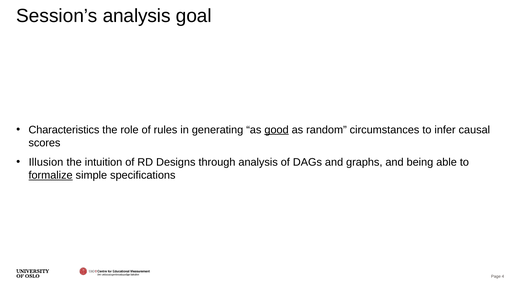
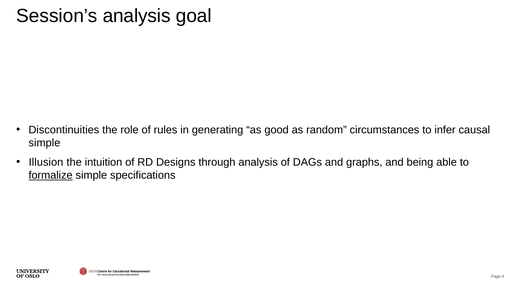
Characteristics: Characteristics -> Discontinuities (64, 130)
good underline: present -> none (277, 130)
scores: scores -> simple (44, 143)
